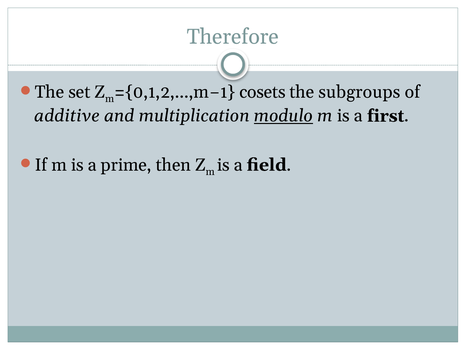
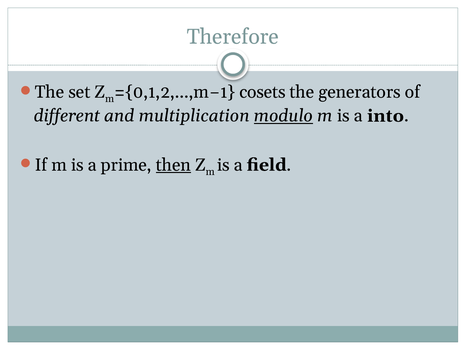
subgroups: subgroups -> generators (360, 92)
additive: additive -> different (67, 116)
first: first -> into (386, 116)
then underline: none -> present (173, 165)
